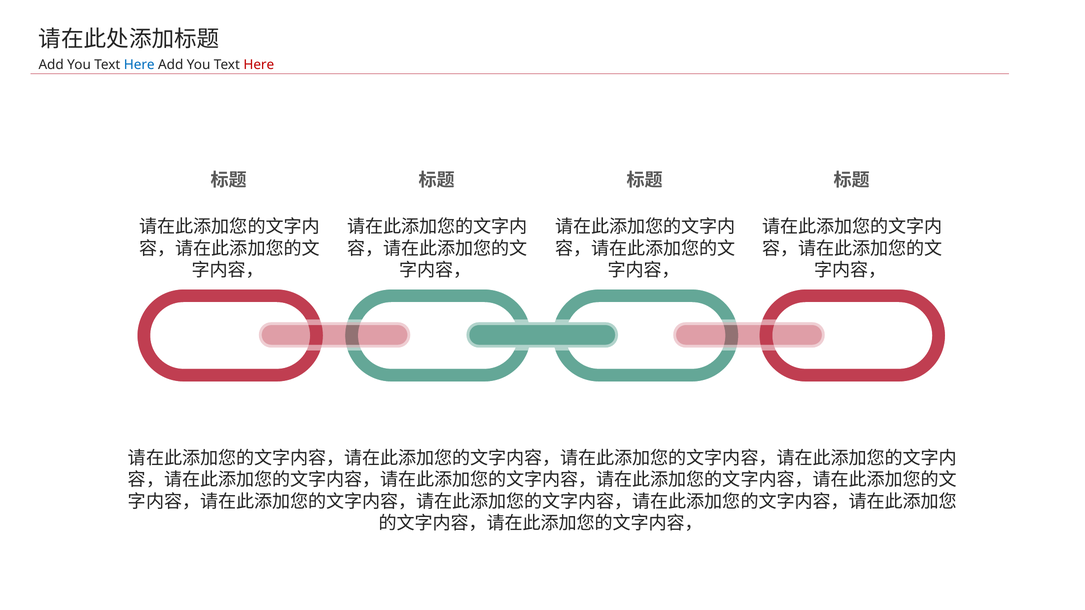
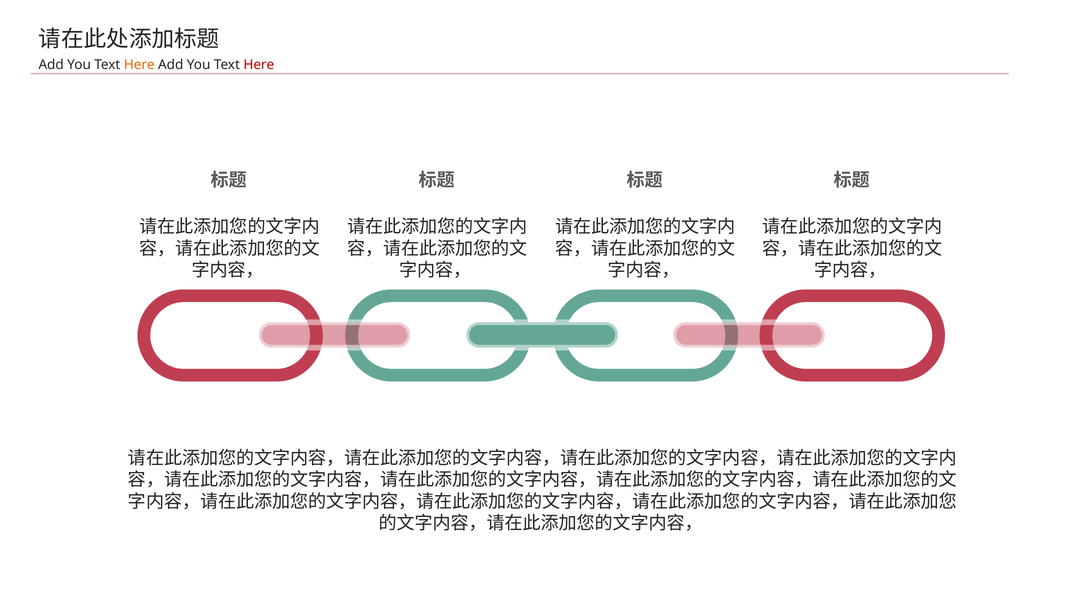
Here colour: blue -> orange (139, 65)
